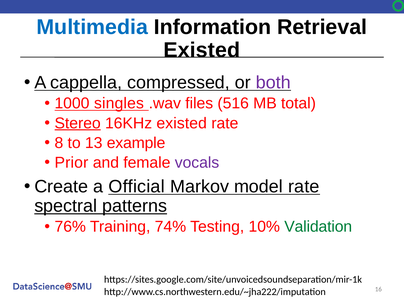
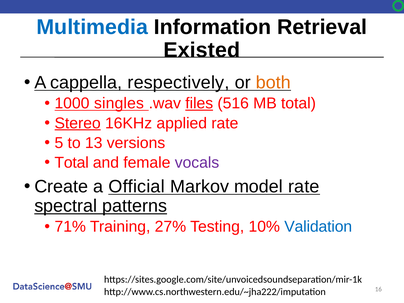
compressed: compressed -> respectively (178, 82)
both colour: purple -> orange (273, 82)
files underline: none -> present (199, 103)
16KHz existed: existed -> applied (182, 123)
8: 8 -> 5 (59, 143)
example: example -> versions (136, 143)
Prior: Prior -> Total (72, 163)
76%: 76% -> 71% (70, 227)
74%: 74% -> 27% (170, 227)
Validation colour: green -> blue (318, 227)
